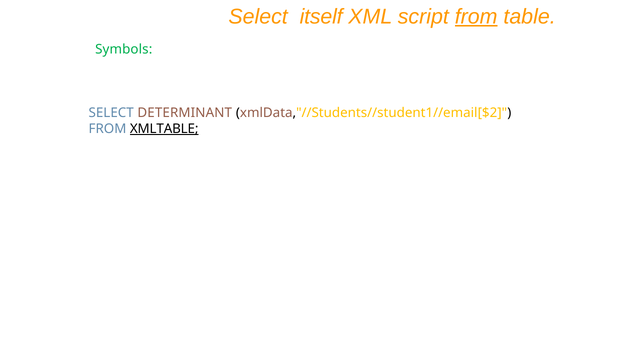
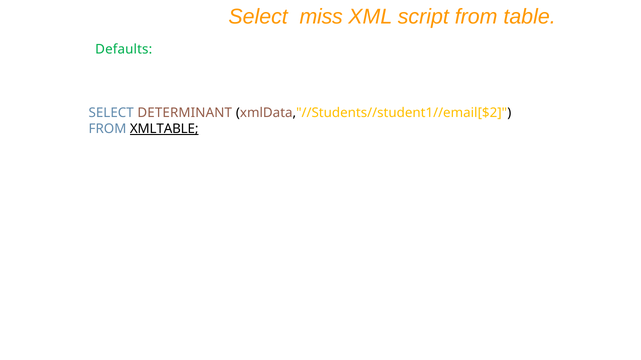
itself: itself -> miss (321, 17)
from underline: present -> none (476, 17)
Symbols: Symbols -> Defaults (124, 49)
